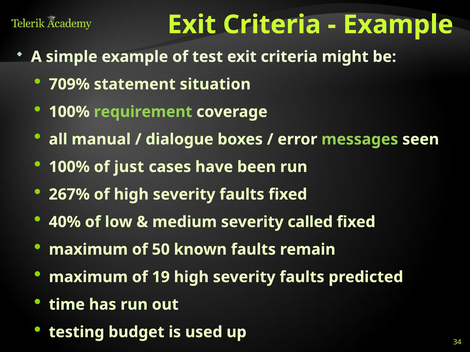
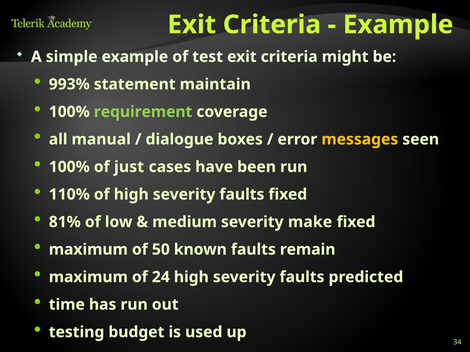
709%: 709% -> 993% (69, 84)
situation: situation -> maintain (215, 84)
messages colour: light green -> yellow (360, 140)
267%: 267% -> 110% (69, 195)
40%: 40% -> 81% (65, 222)
called: called -> make (310, 222)
19: 19 -> 24 (161, 277)
